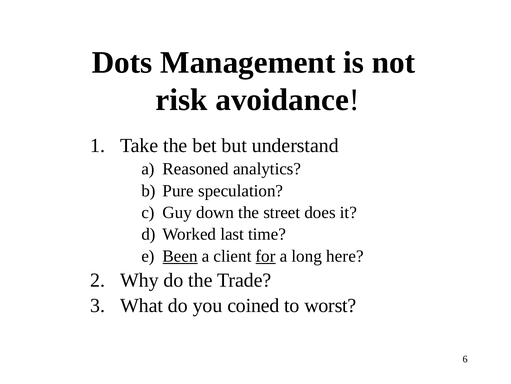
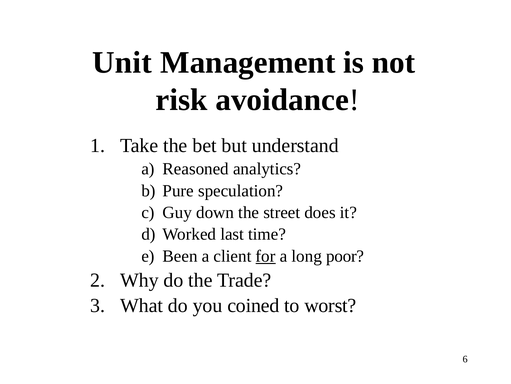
Dots: Dots -> Unit (122, 62)
Been underline: present -> none (180, 256)
here: here -> poor (345, 256)
